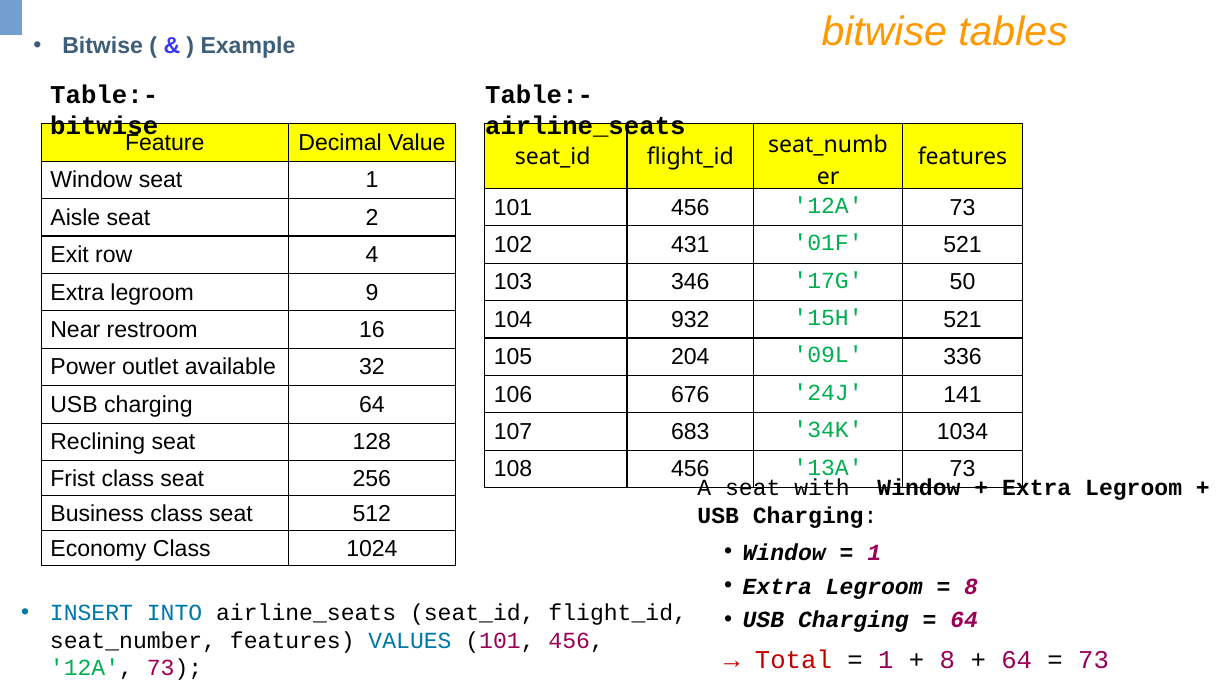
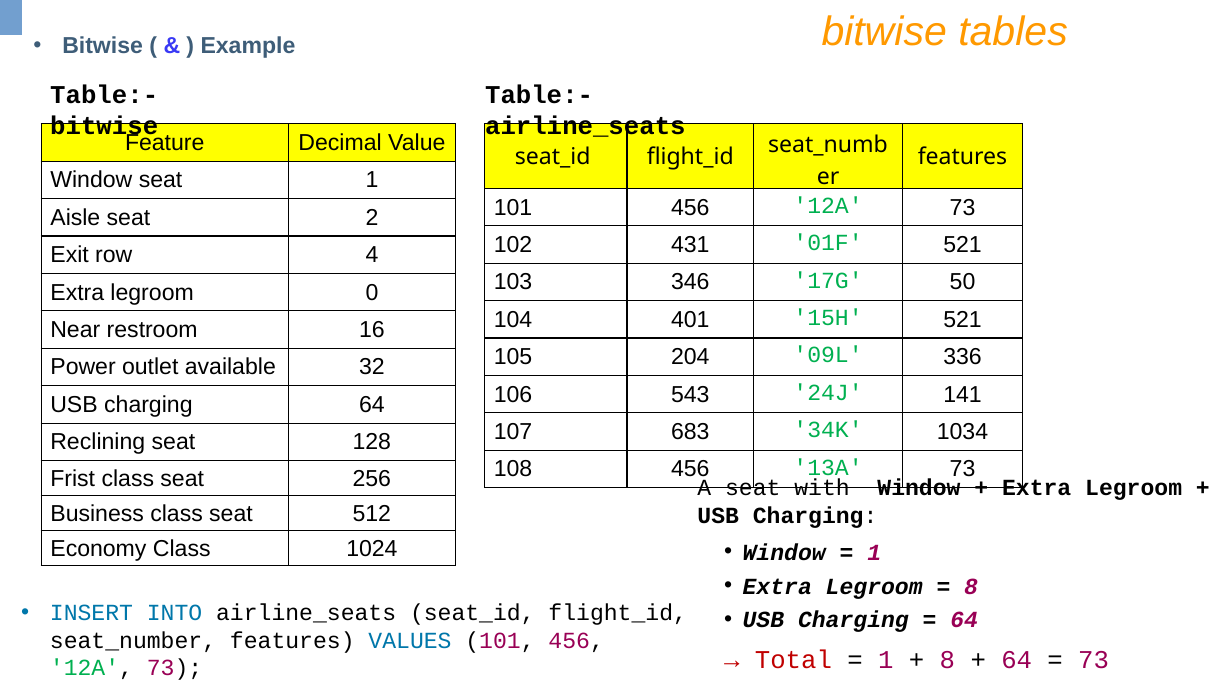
9: 9 -> 0 (372, 293)
932: 932 -> 401 (690, 320)
676: 676 -> 543 (690, 395)
